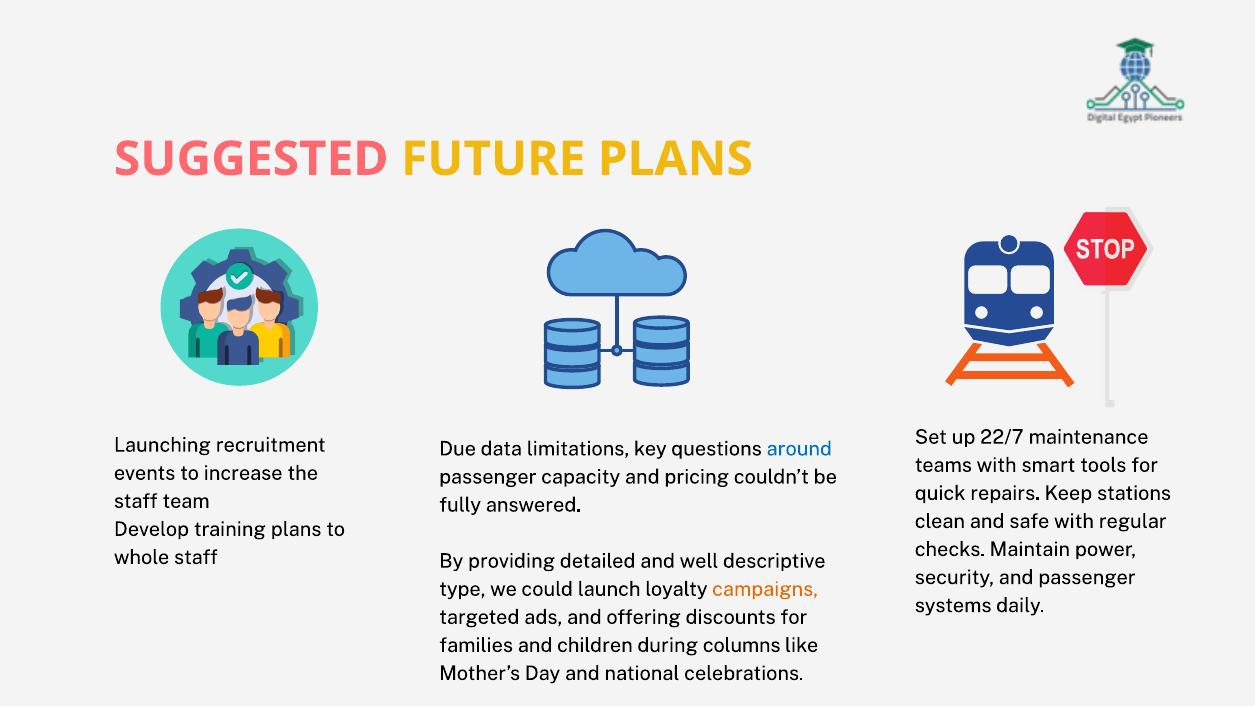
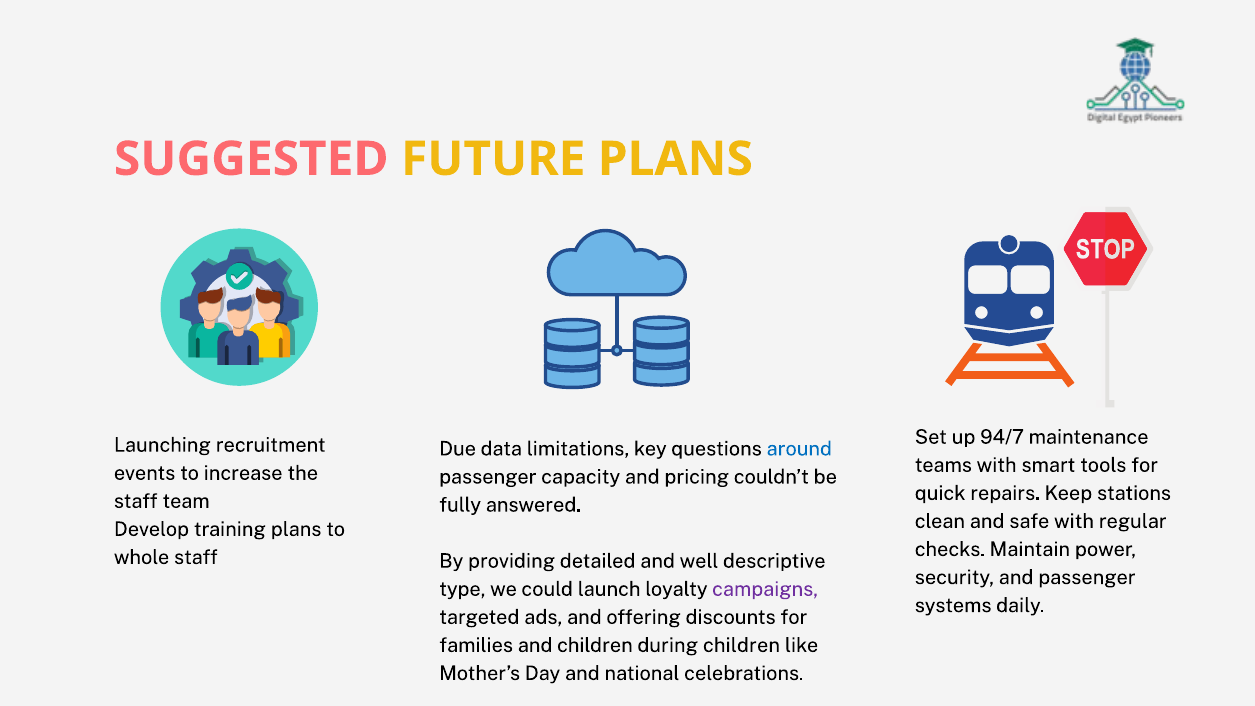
22/7: 22/7 -> 94/7 (1002, 437)
campaigns colour: orange -> purple (765, 589)
during columns: columns -> children (741, 645)
